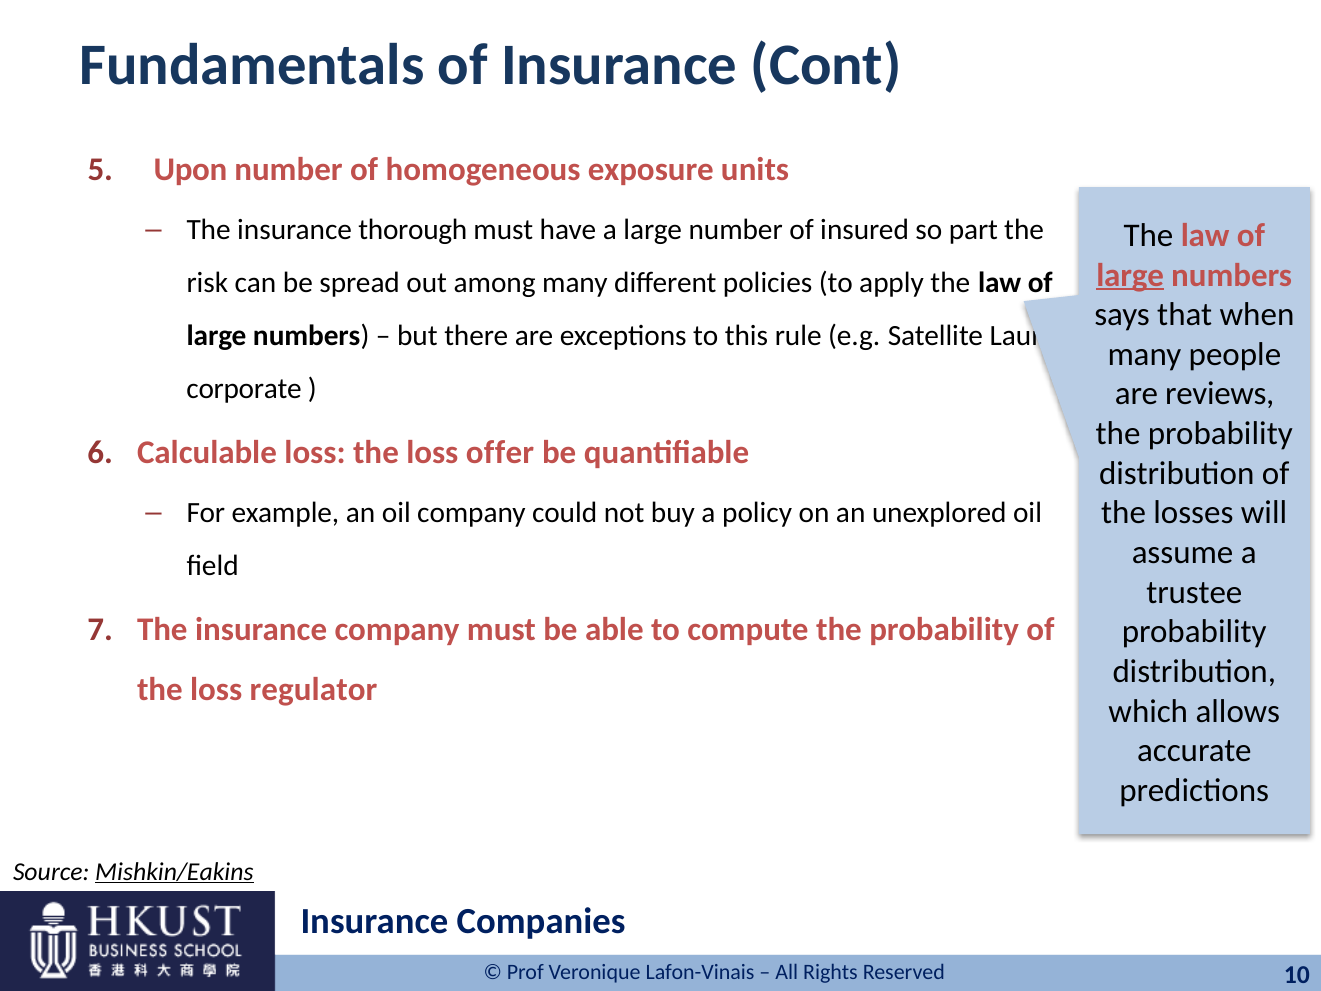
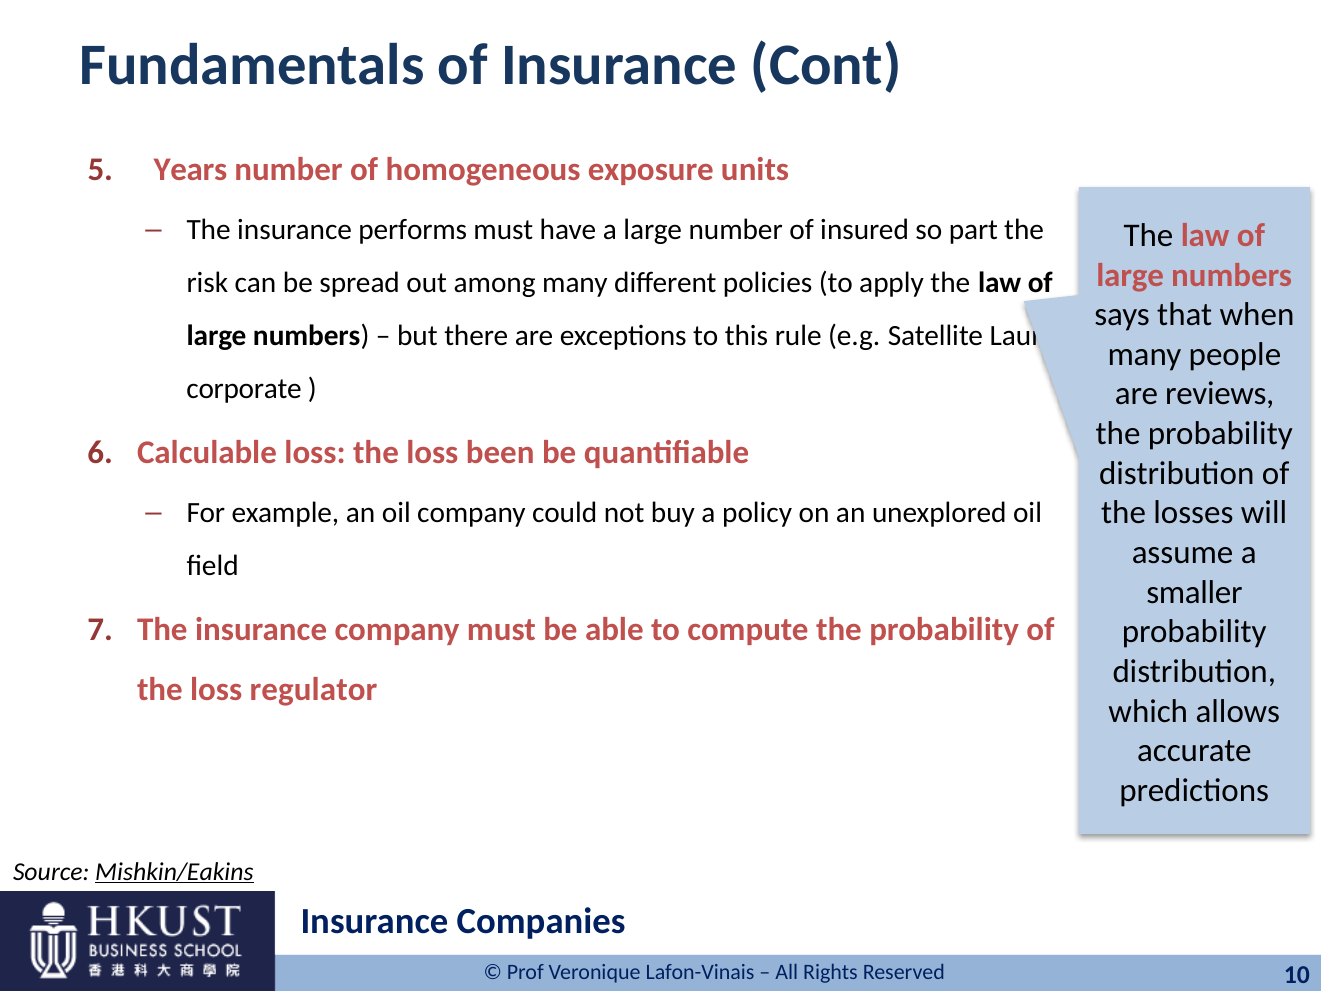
Upon: Upon -> Years (190, 170)
thorough: thorough -> performs (413, 230)
large underline: present -> none (1130, 275)
offer: offer -> been (500, 452)
trustee: trustee -> smaller (1194, 592)
